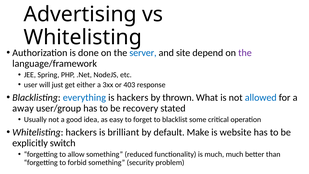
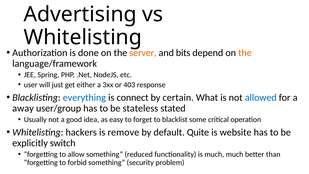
server colour: blue -> orange (143, 53)
site: site -> bits (183, 53)
the colour: purple -> orange (245, 53)
is hackers: hackers -> connect (133, 97)
thrown: thrown -> certain (178, 97)
recovery: recovery -> stateless (140, 108)
brilliant: brilliant -> remove (123, 132)
Make: Make -> Quite (198, 132)
